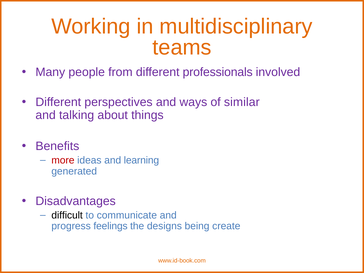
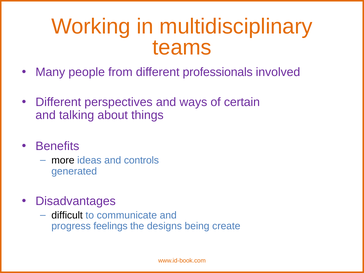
similar: similar -> certain (242, 102)
more colour: red -> black (63, 160)
learning: learning -> controls (141, 160)
